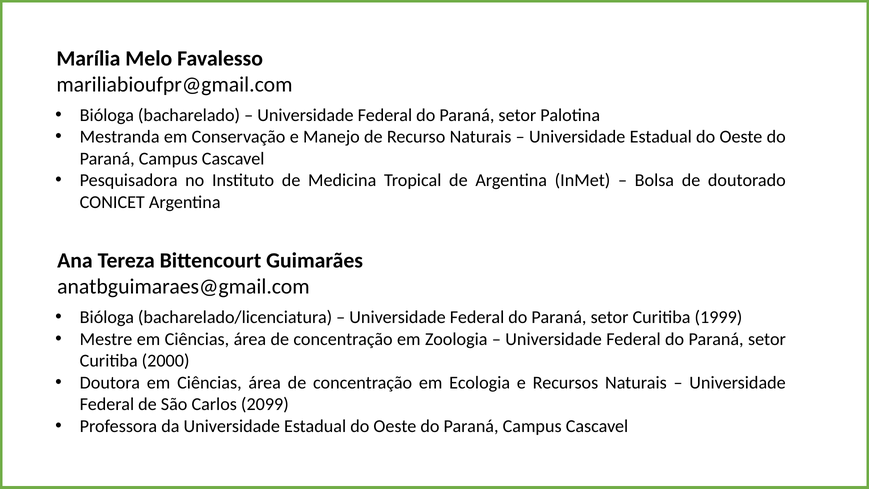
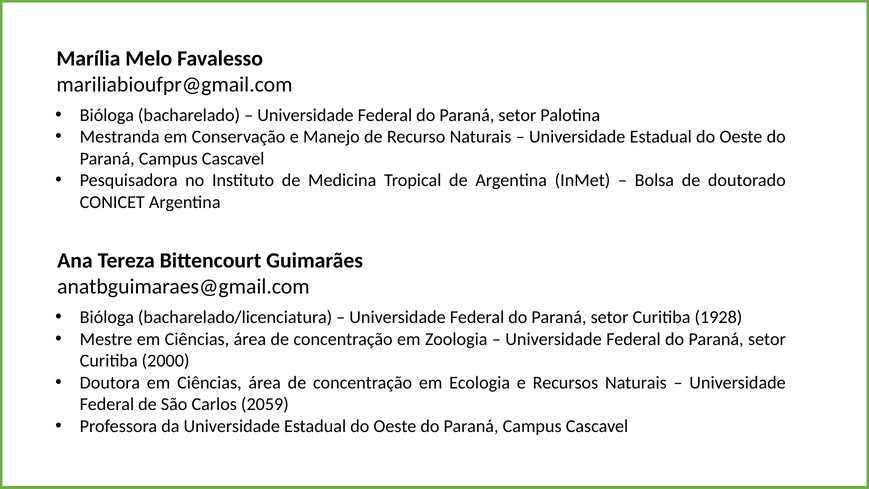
1999: 1999 -> 1928 (718, 317)
2099: 2099 -> 2059 (265, 404)
